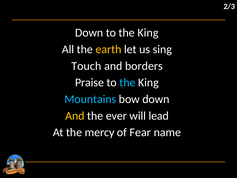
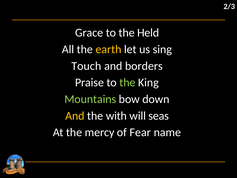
Down: Down -> Grace (89, 33)
King: King -> Held (148, 33)
the colour: light blue -> light green (127, 82)
Mountains colour: light blue -> light green (90, 99)
ever: ever -> with (116, 116)
lead: lead -> seas (159, 116)
